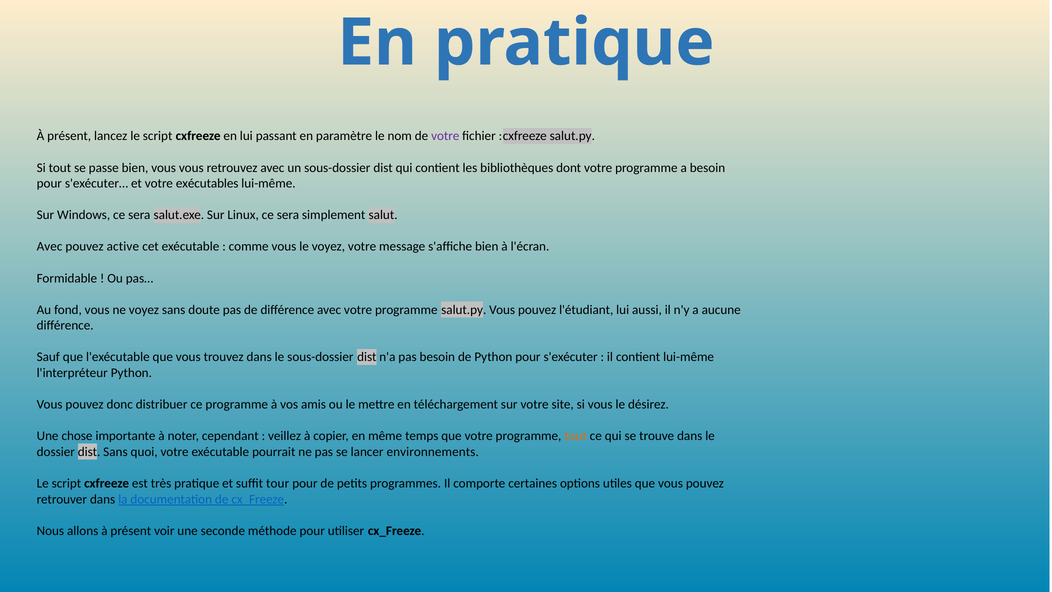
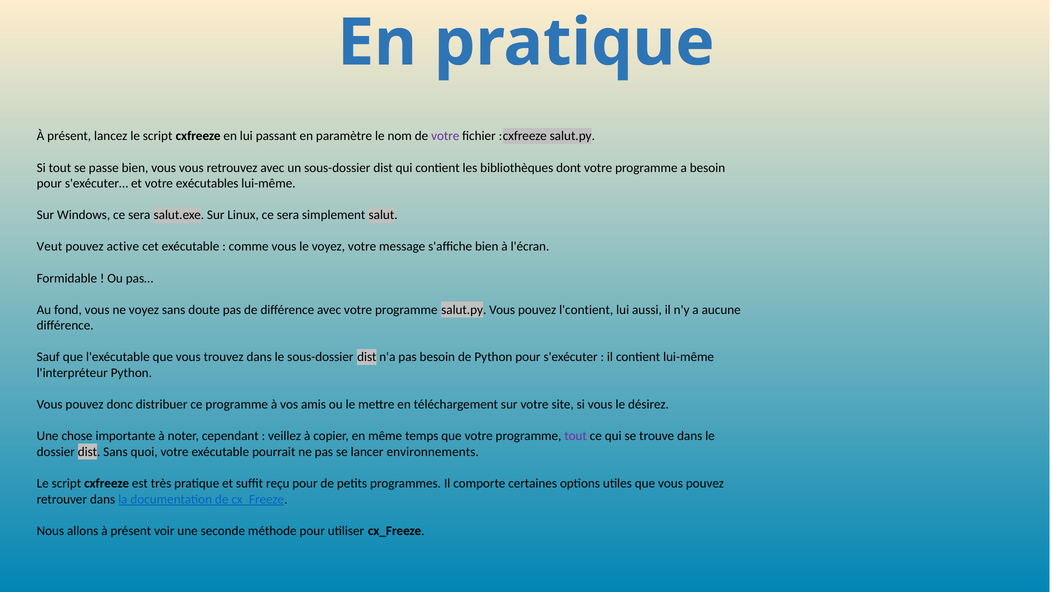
Avec: Avec -> Veut (50, 246)
l'étudiant: l'étudiant -> l'contient (586, 310)
tout colour: orange -> purple (576, 436)
tour: tour -> reçu (278, 483)
